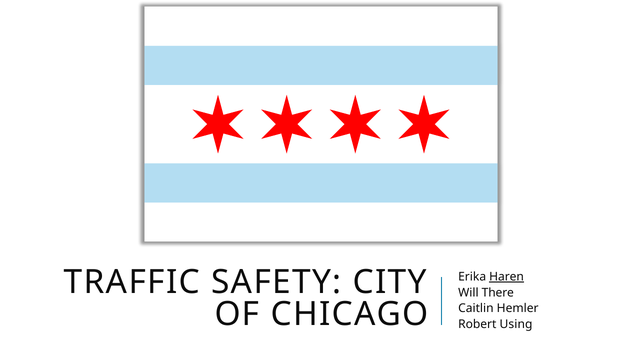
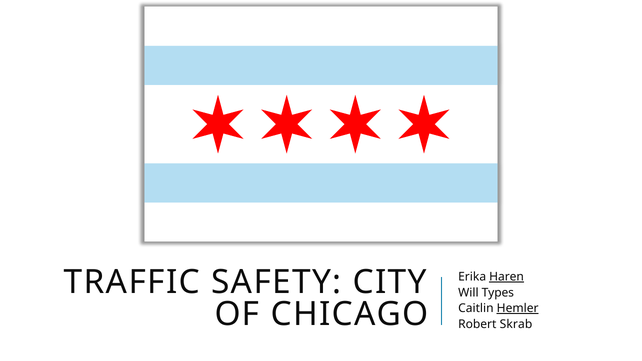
There: There -> Types (498, 293)
Hemler underline: none -> present (518, 308)
Using: Using -> Skrab (516, 324)
